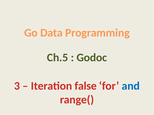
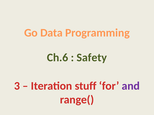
Ch.5: Ch.5 -> Ch.6 (58, 58)
Godoc: Godoc -> Safety (92, 58)
false: false -> stuff (86, 86)
and colour: blue -> purple (131, 86)
